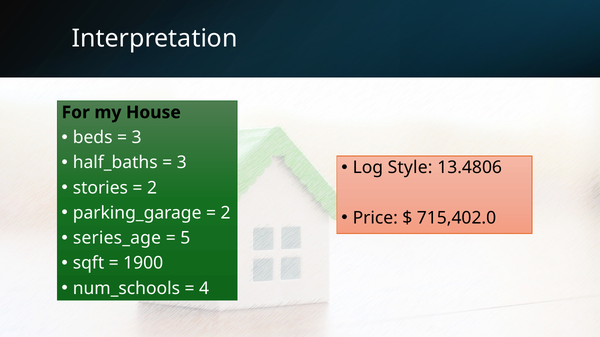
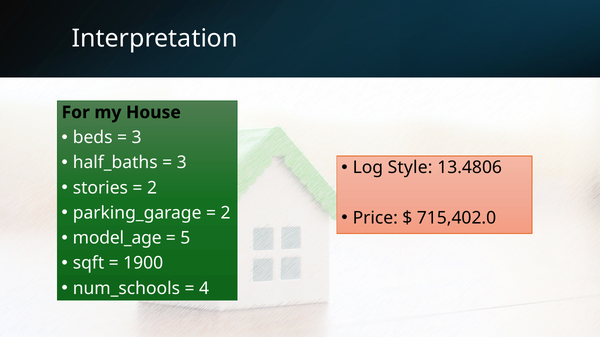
series_age: series_age -> model_age (117, 238)
